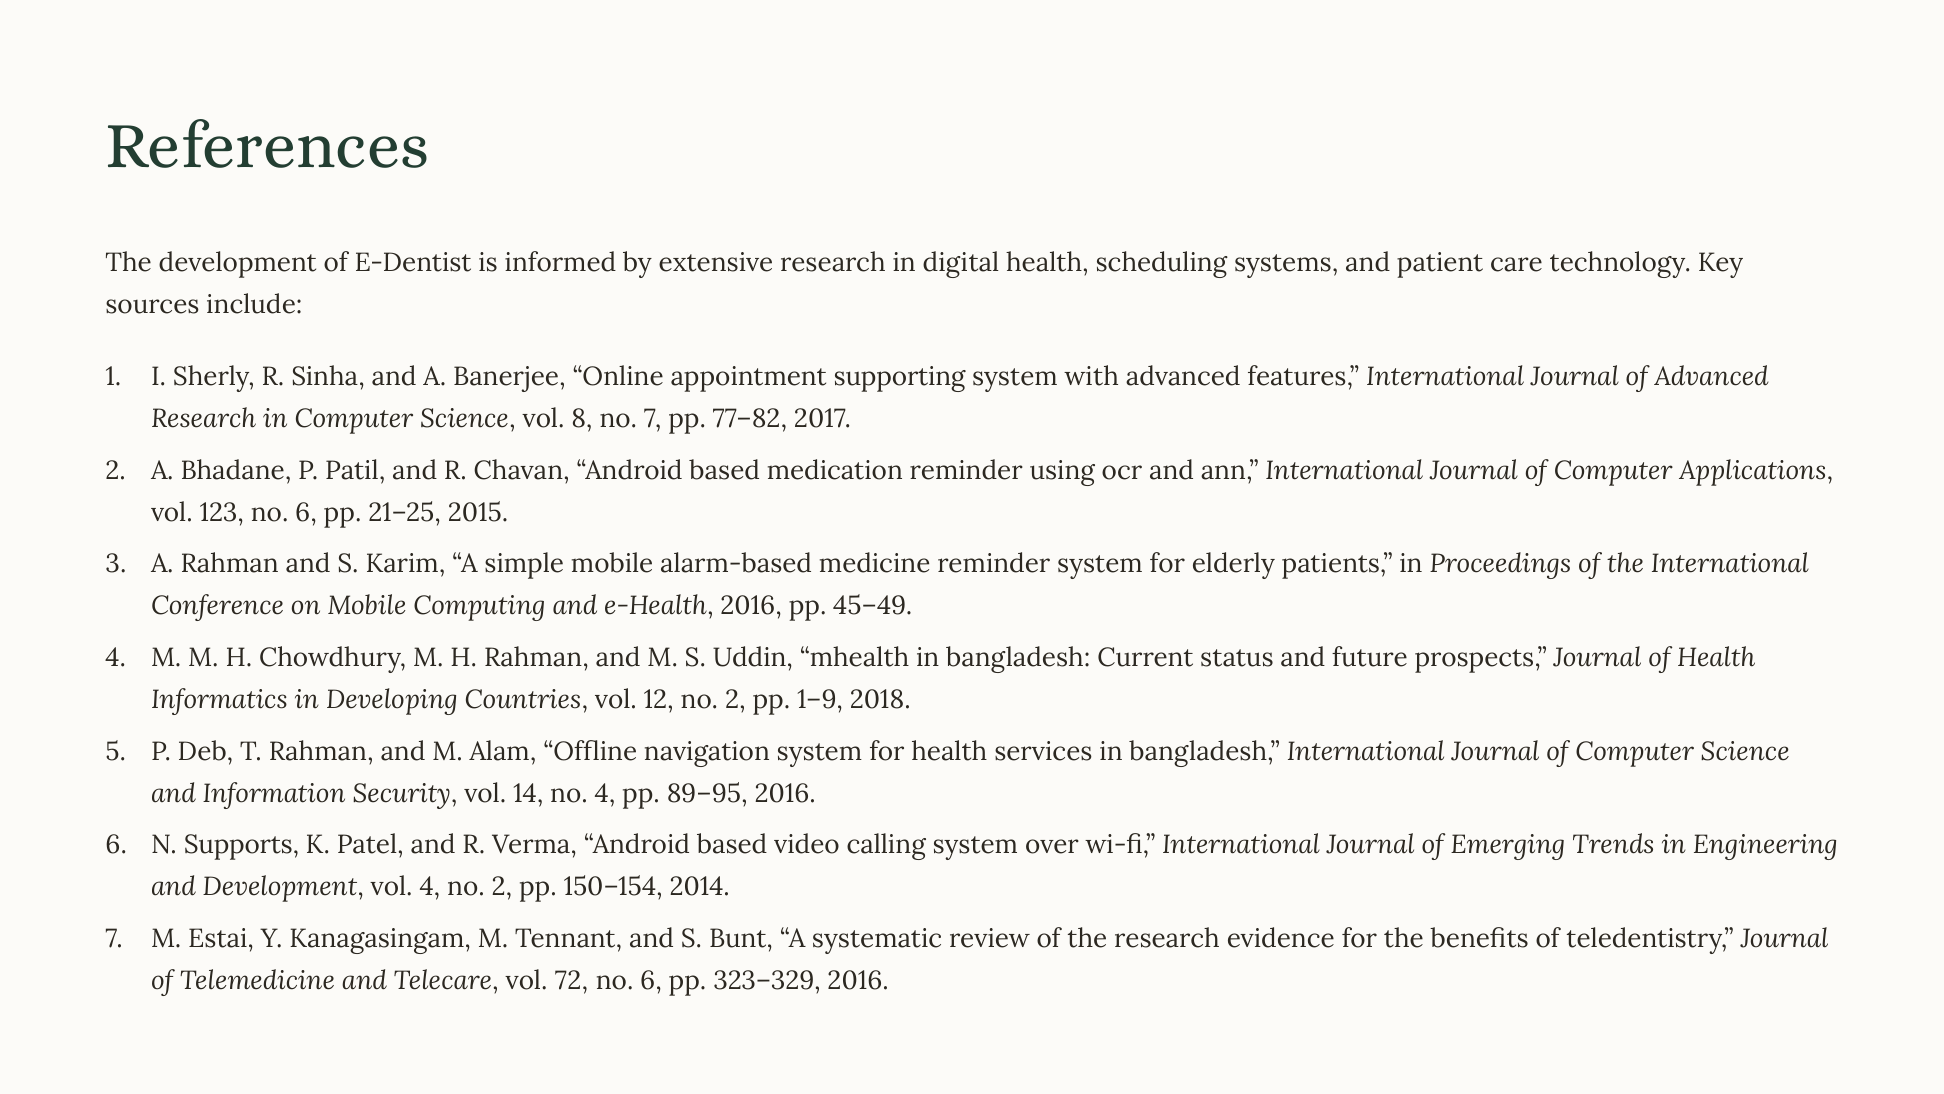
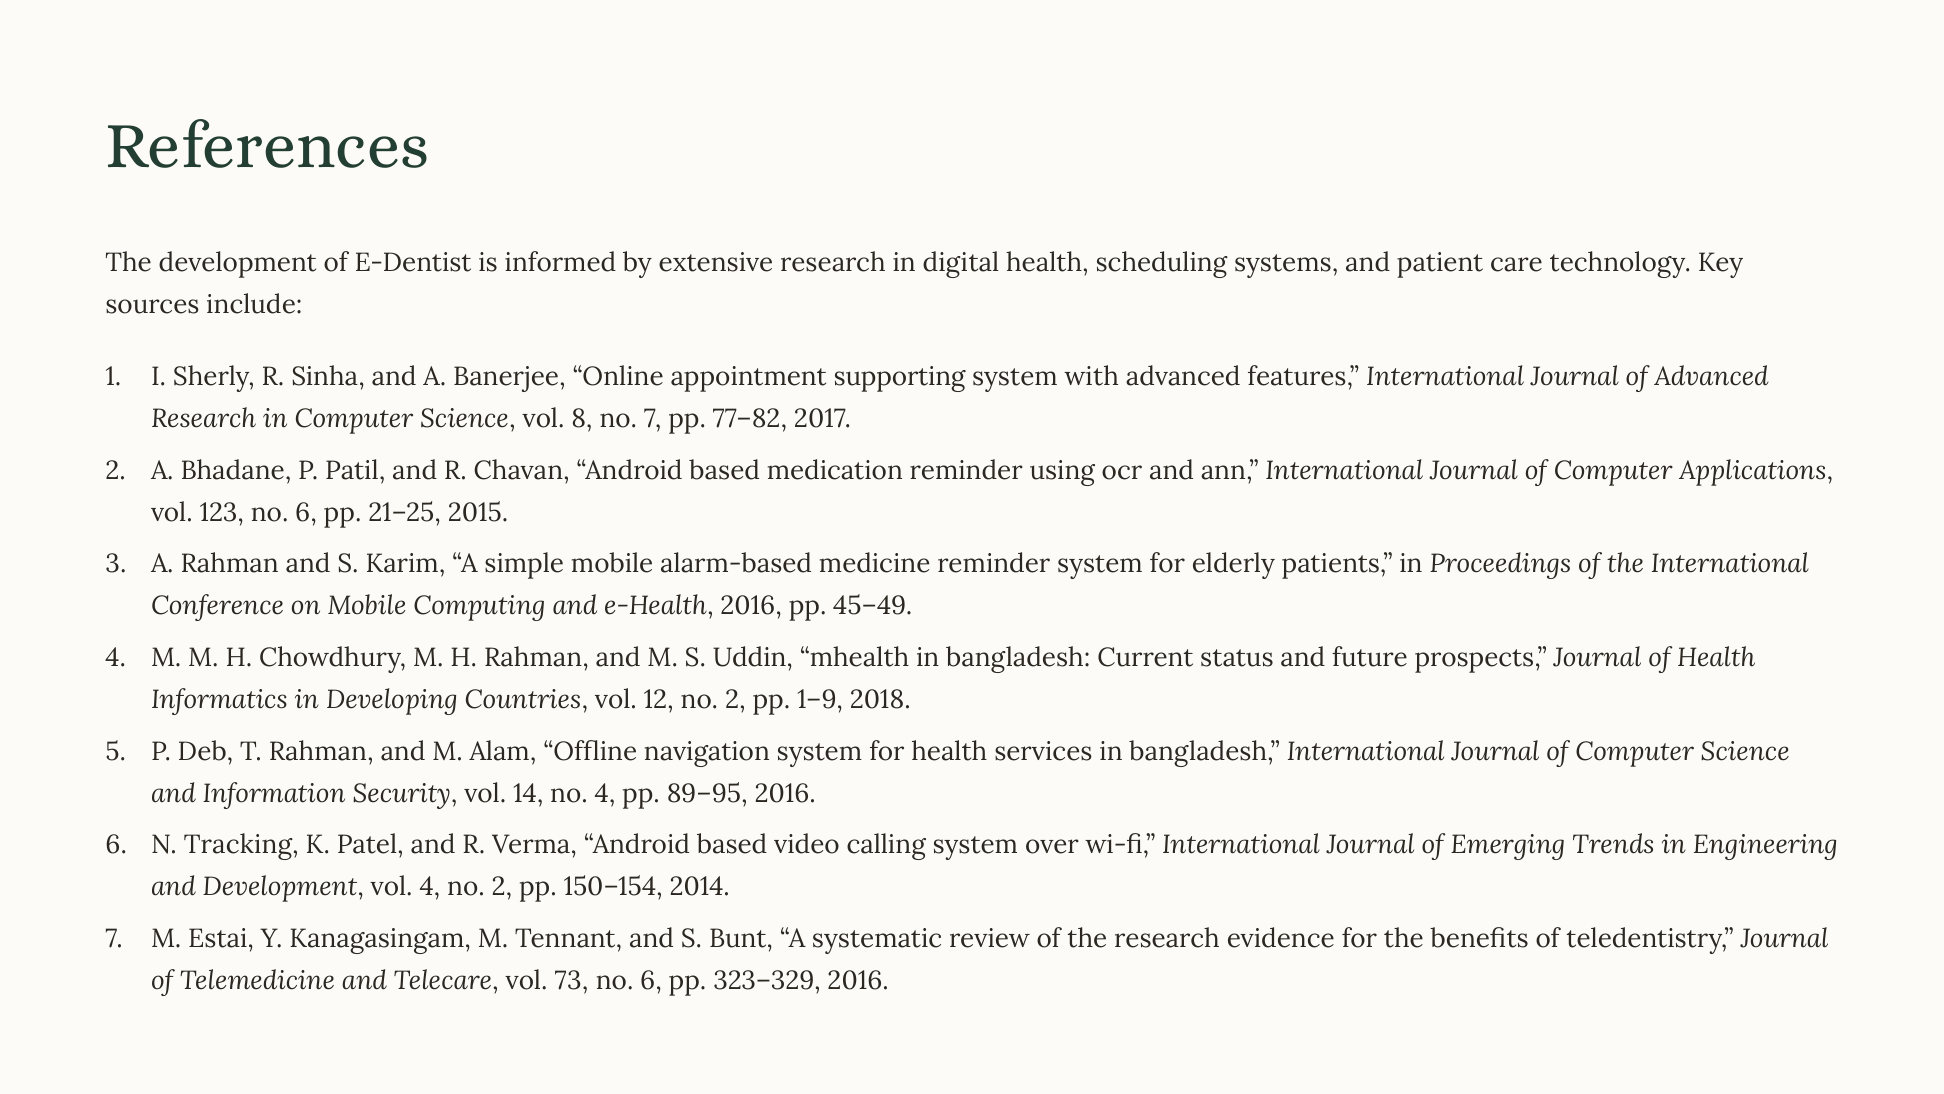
Supports: Supports -> Tracking (241, 845)
72: 72 -> 73 (572, 980)
